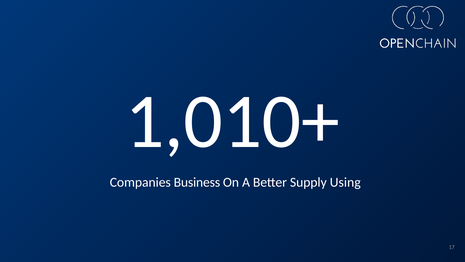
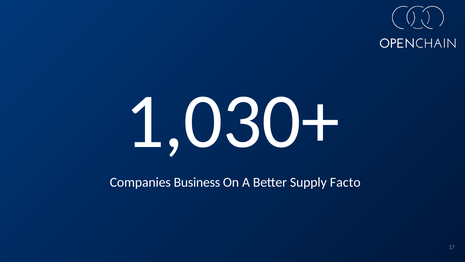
1,010+: 1,010+ -> 1,030+ (232, 121)
Using: Using -> Facto (345, 182)
